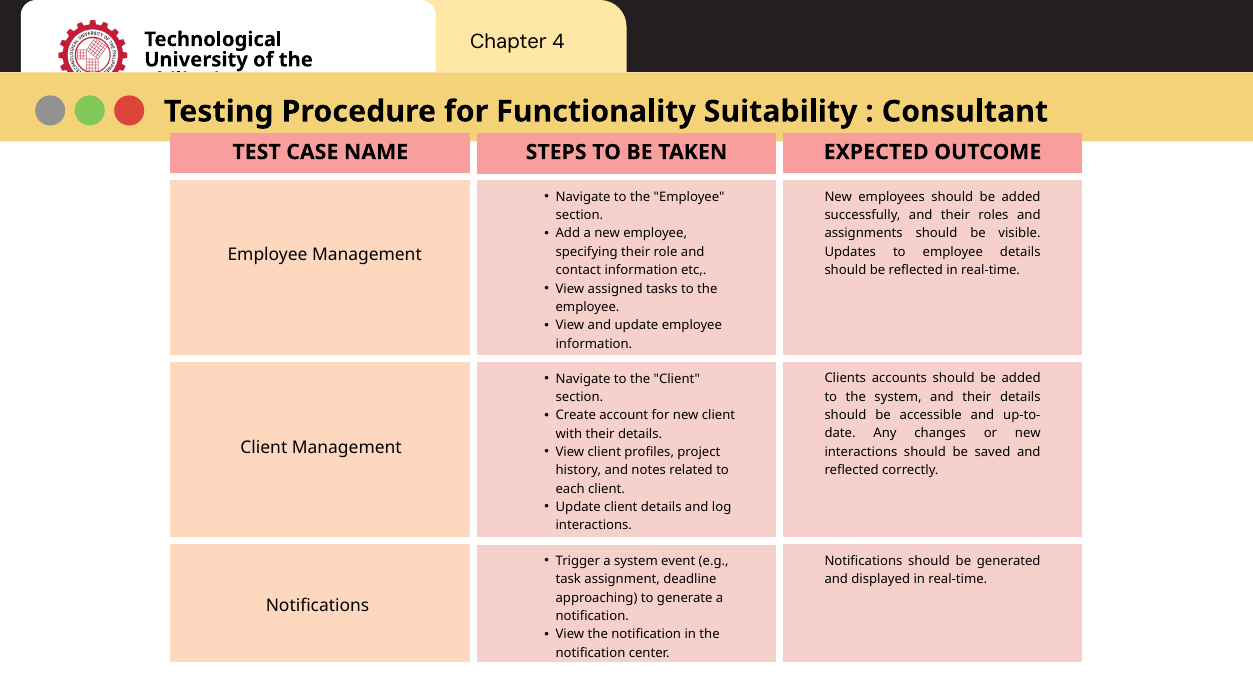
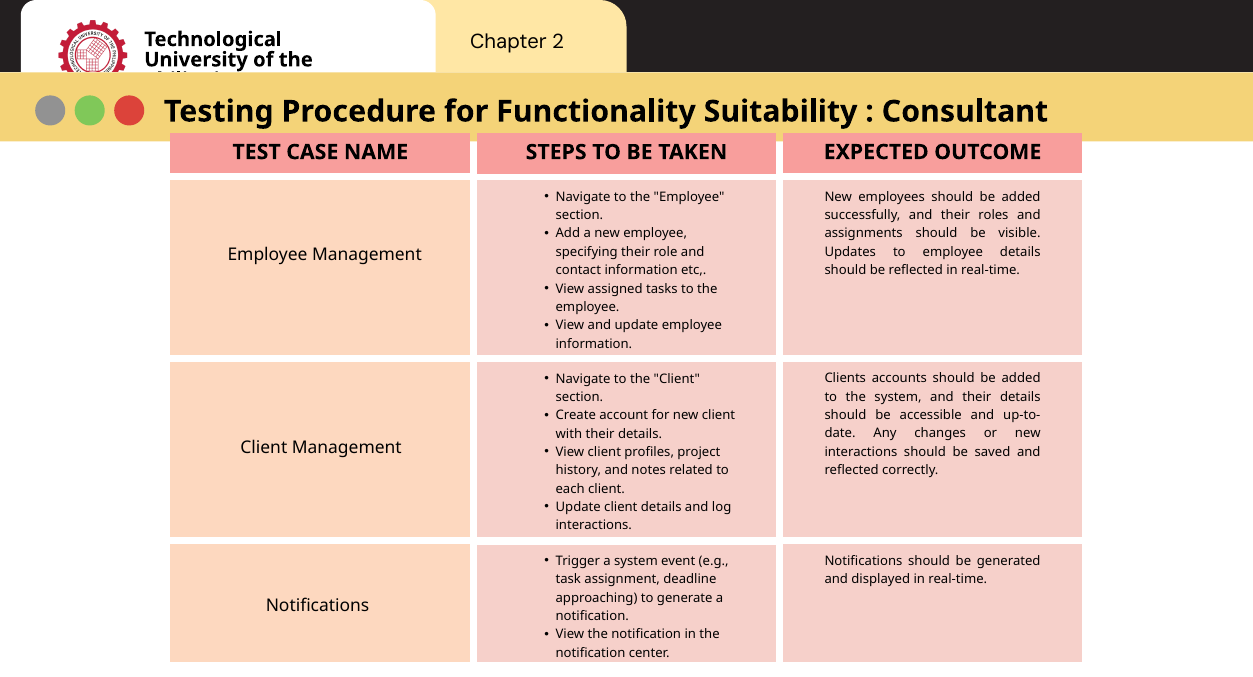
4: 4 -> 2 (558, 42)
